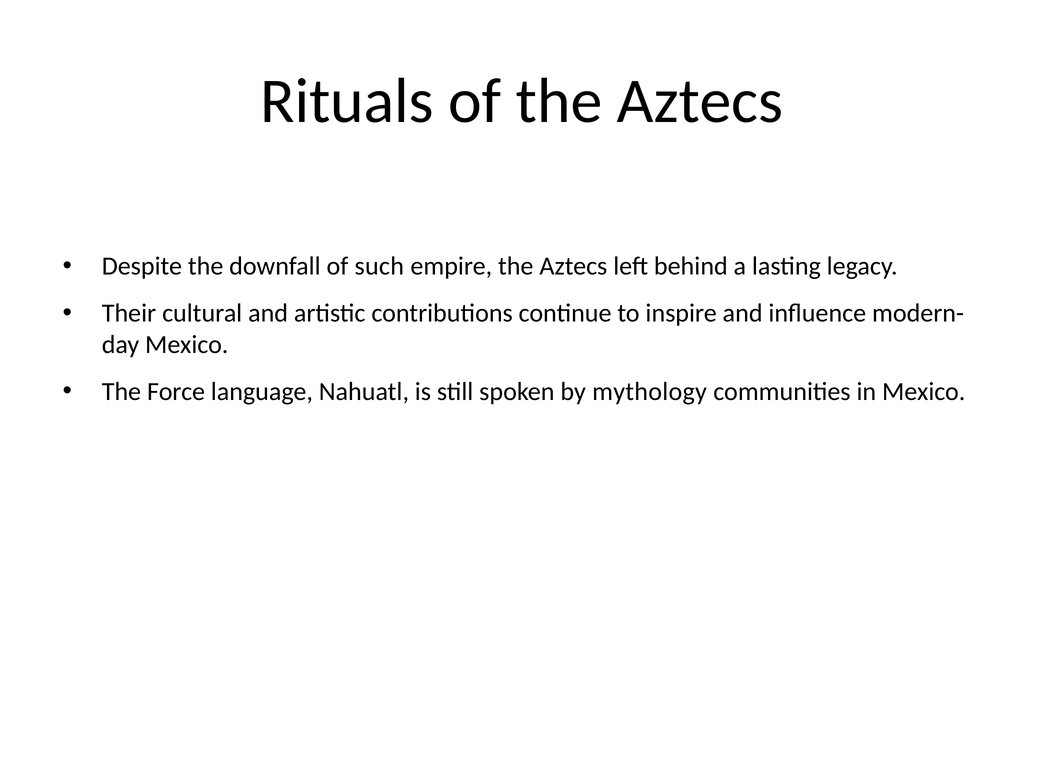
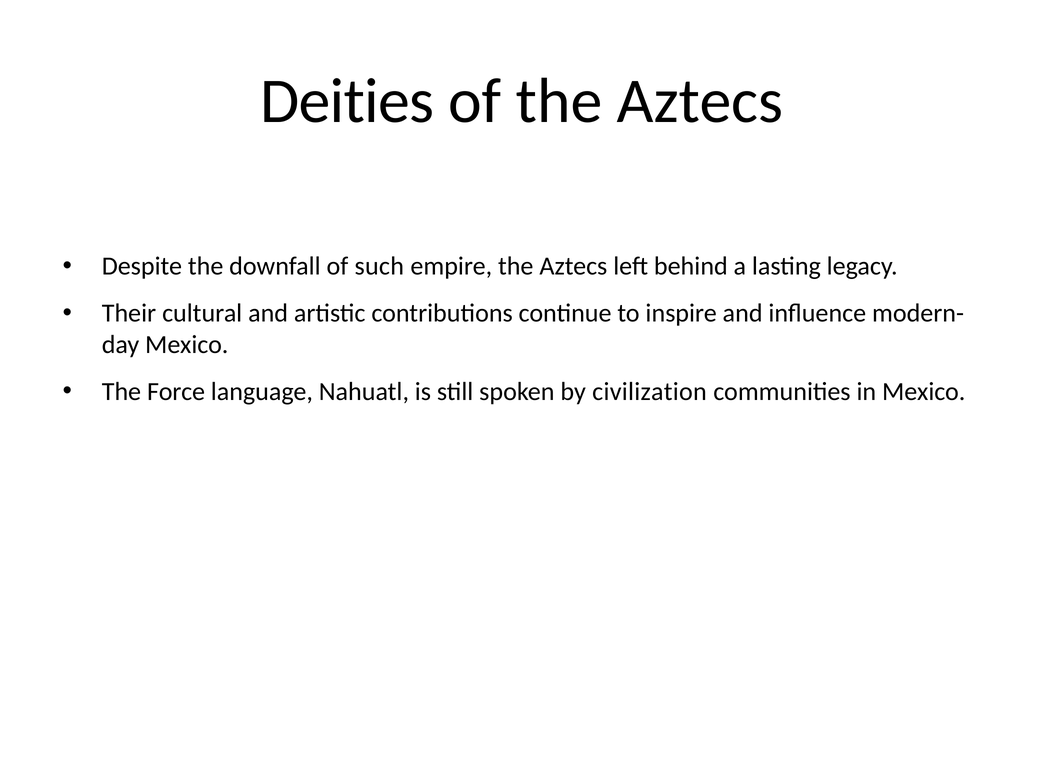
Rituals: Rituals -> Deities (347, 101)
mythology: mythology -> civilization (650, 392)
